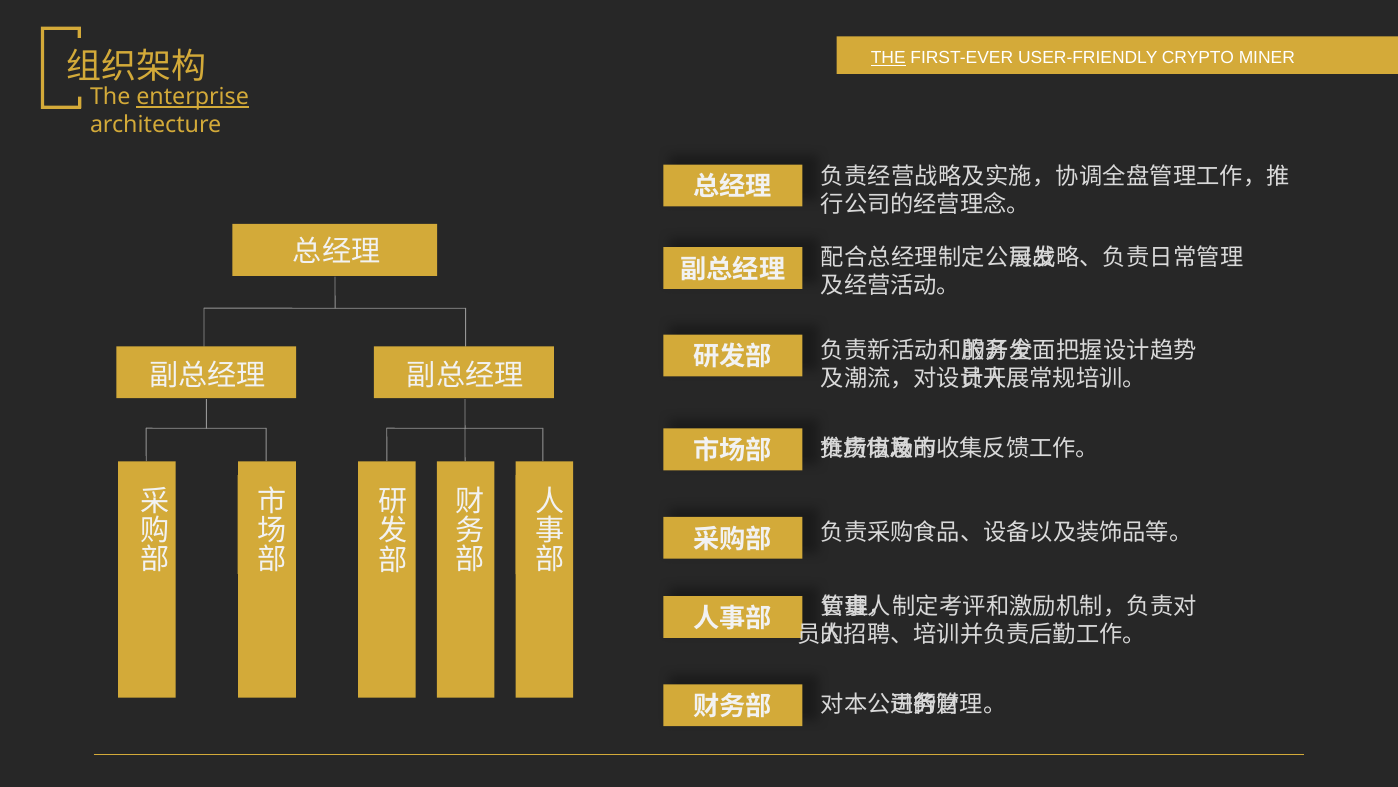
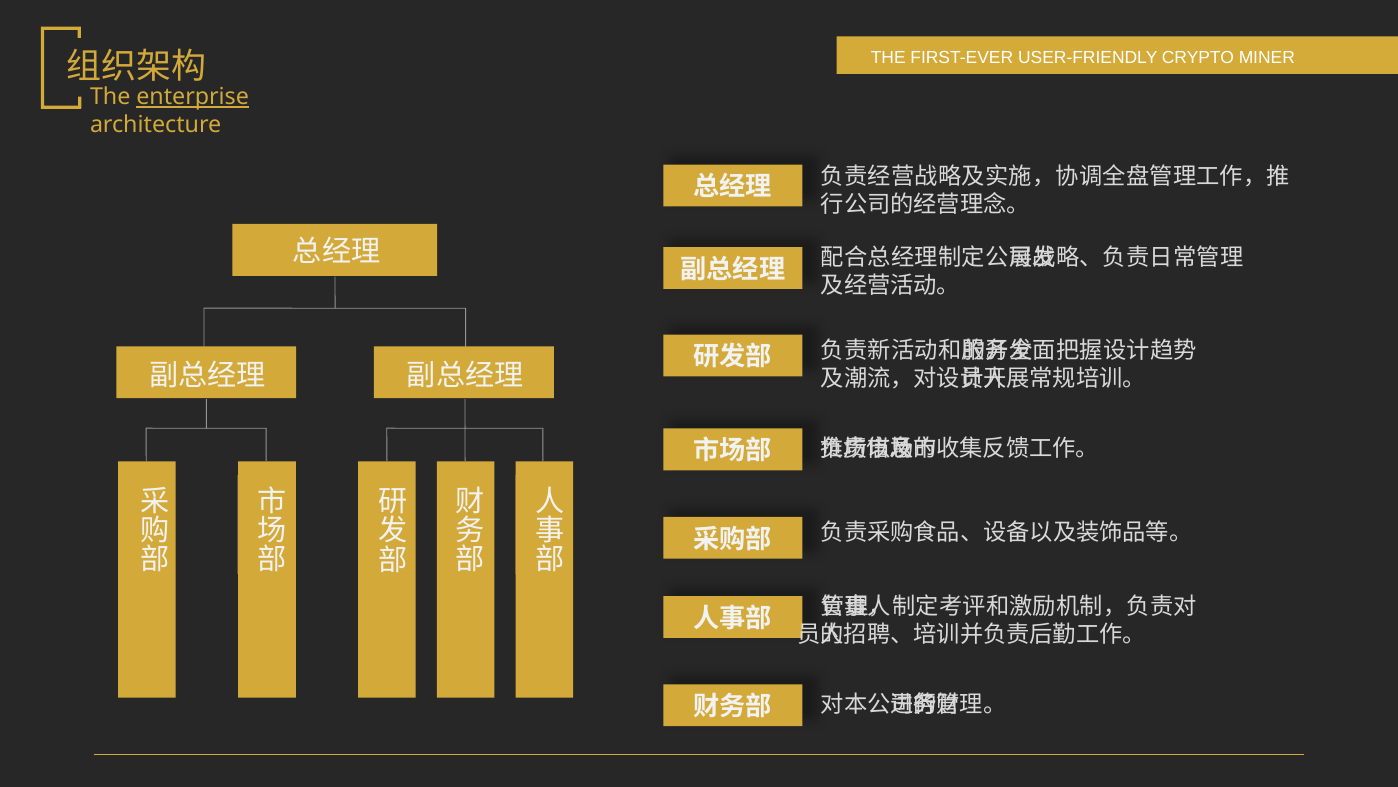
THE underline: present -> none (888, 57)
